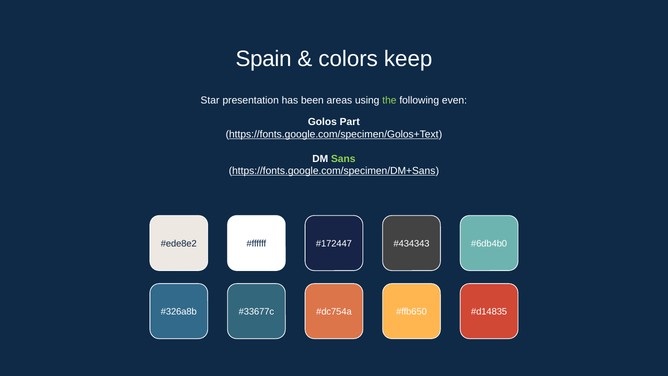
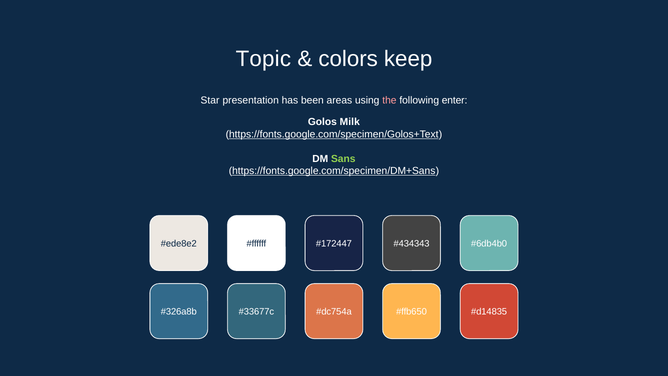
Spain: Spain -> Topic (263, 59)
the colour: light green -> pink (389, 100)
even: even -> enter (455, 100)
Part: Part -> Milk (350, 122)
